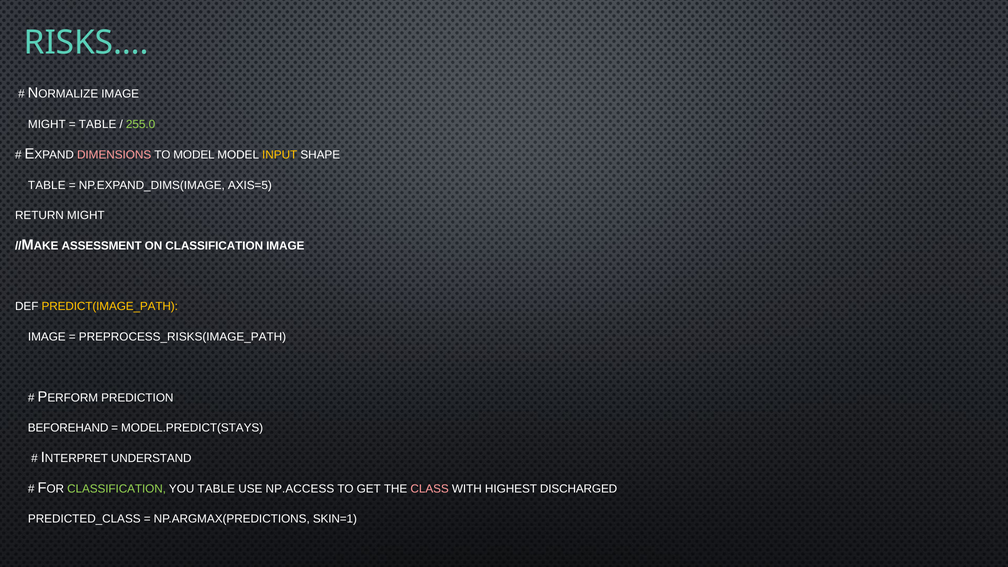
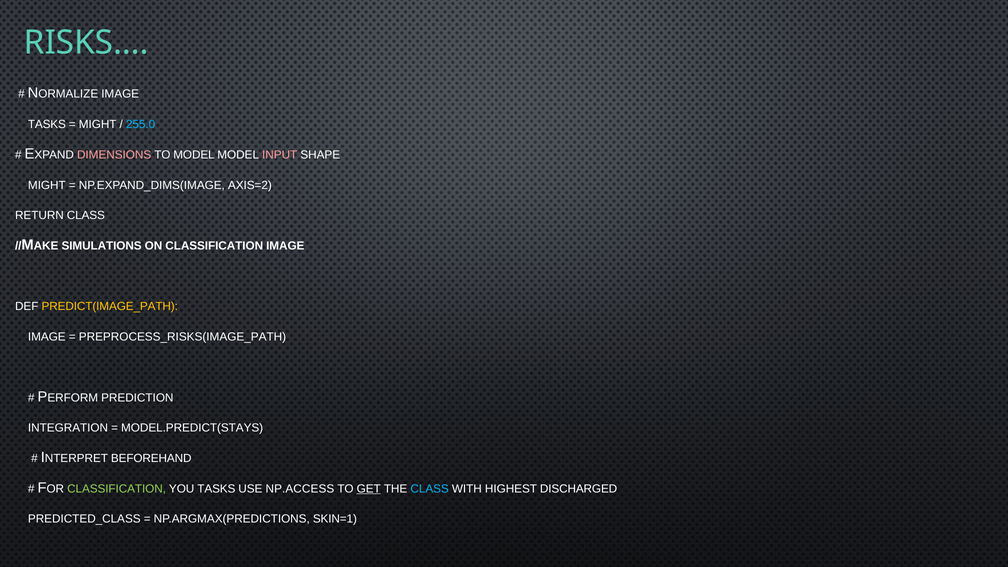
MIGHT: MIGHT -> TASKS (47, 124)
TABLE: TABLE -> MIGHT (98, 124)
255.0 colour: light green -> light blue (141, 124)
INPUT colour: yellow -> pink (280, 155)
TABLE: TABLE -> MIGHT (47, 185)
AXIS=5: AXIS=5 -> AXIS=2 (250, 185)
RETURN MIGHT: MIGHT -> CLASS (86, 215)
ASSESSMENT: ASSESSMENT -> SIMULATIONS (102, 246)
BEFOREHAND: BEFOREHAND -> INTEGRATION (68, 428)
UNDERSTAND: UNDERSTAND -> BEFOREHAND (151, 458)
YOU TABLE: TABLE -> TASKS (216, 489)
GET underline: none -> present (369, 489)
CLASS colour: pink -> light blue (430, 489)
